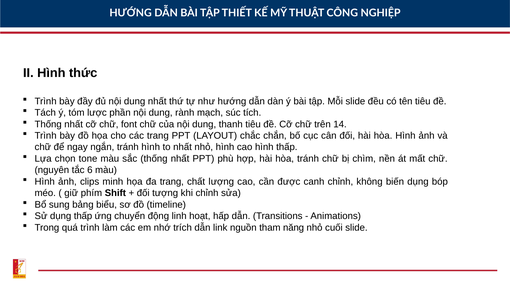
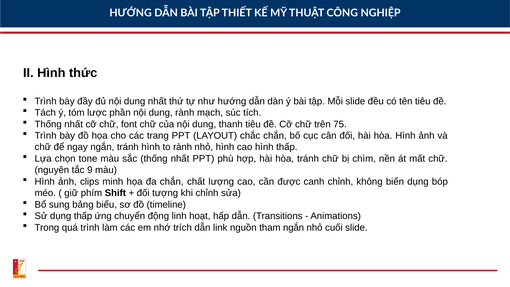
14: 14 -> 75 (340, 124)
to nhất: nhất -> rành (183, 147)
6: 6 -> 9 (90, 170)
đa trang: trang -> chắn (172, 182)
tham năng: năng -> ngắn (294, 227)
